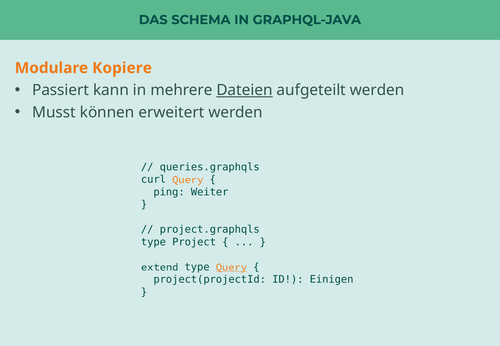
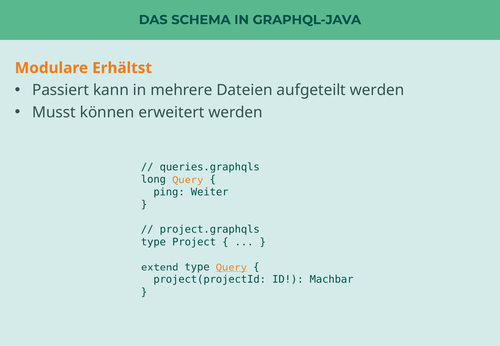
Kopiere: Kopiere -> Erhältst (122, 68)
Dateien underline: present -> none (244, 90)
curl: curl -> long (153, 180)
Einigen: Einigen -> Machbar (332, 280)
